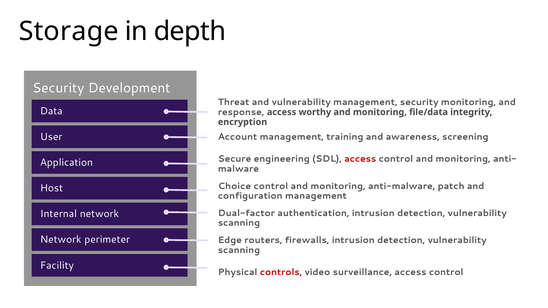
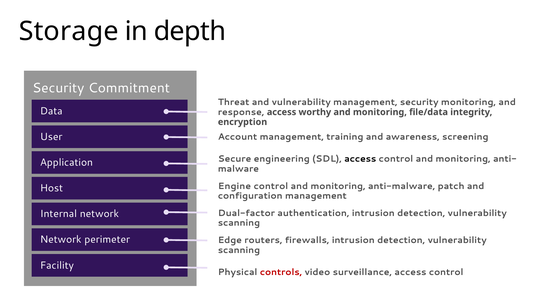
Development: Development -> Commitment (129, 88)
access colour: red -> black (360, 159)
Choice: Choice -> Engine (234, 186)
